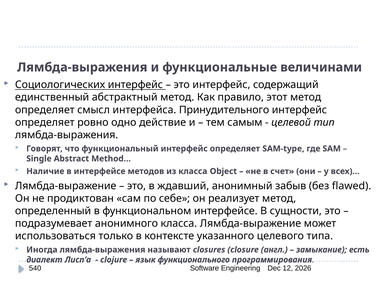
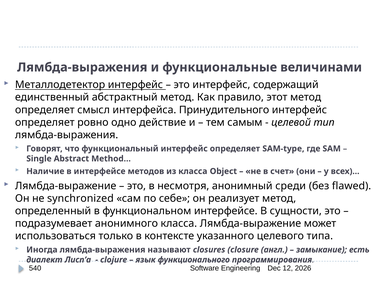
Социологических: Социологических -> Металлодетектор (60, 85)
ждавший: ждавший -> несмотря (183, 186)
забыв: забыв -> среди (291, 186)
продиктован: продиктован -> synchronized (80, 199)
